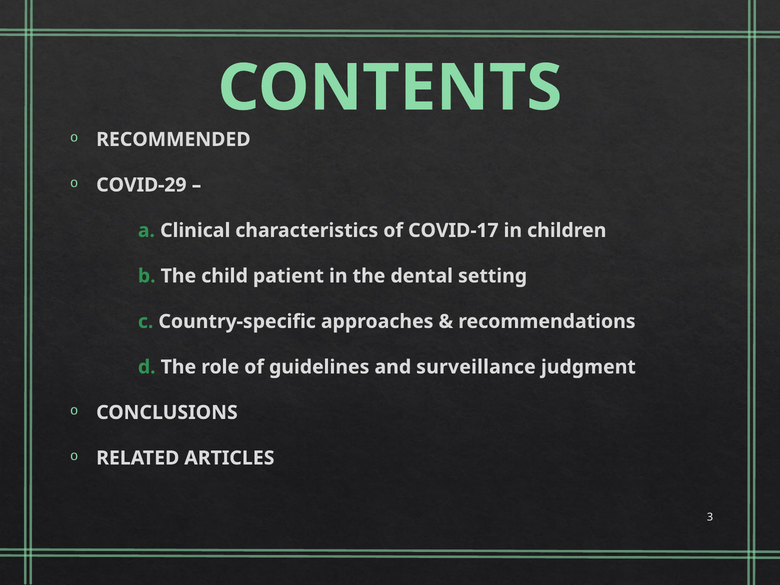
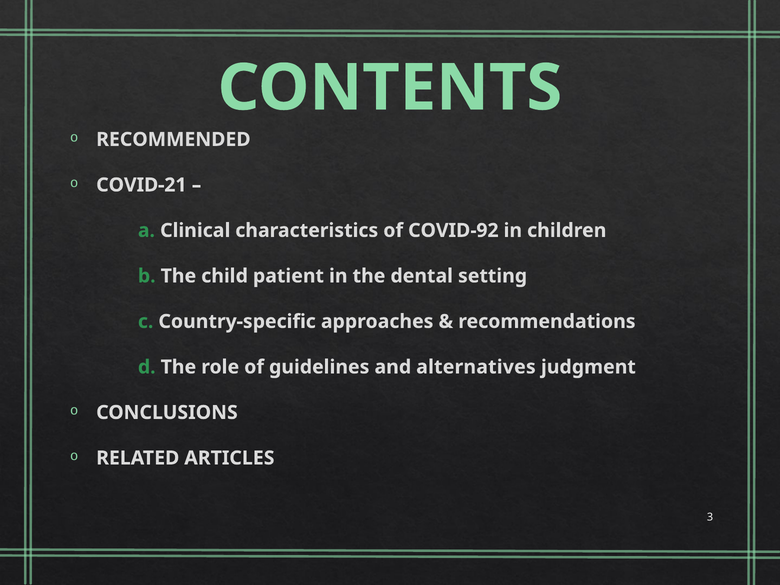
COVID-29: COVID-29 -> COVID-21 (141, 185)
COVID-17: COVID-17 -> COVID-92 (453, 230)
surveillance: surveillance -> alternatives (476, 367)
